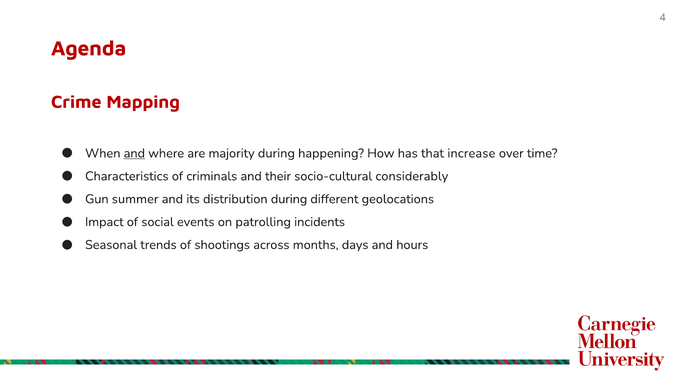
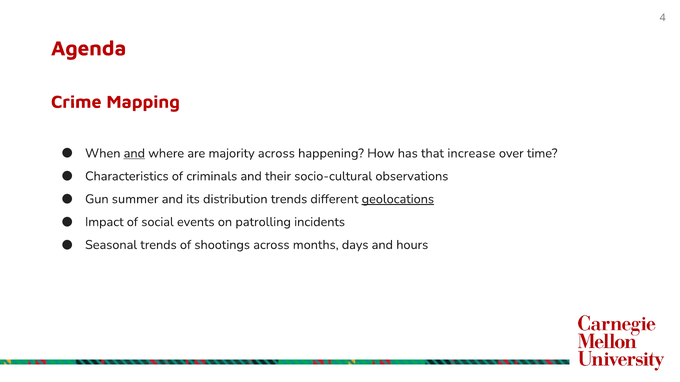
majority during: during -> across (276, 153)
considerably: considerably -> observations (412, 176)
distribution during: during -> trends (289, 199)
geolocations underline: none -> present (398, 199)
